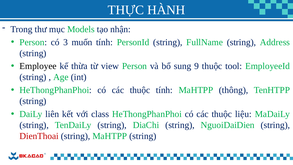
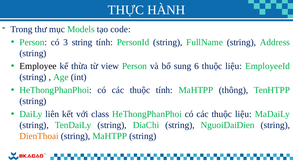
nhận: nhận -> code (120, 29)
3 muốn: muốn -> string (82, 42)
9: 9 -> 6 (197, 66)
tool: tool -> liệu (234, 66)
DienThoai colour: red -> orange (39, 136)
